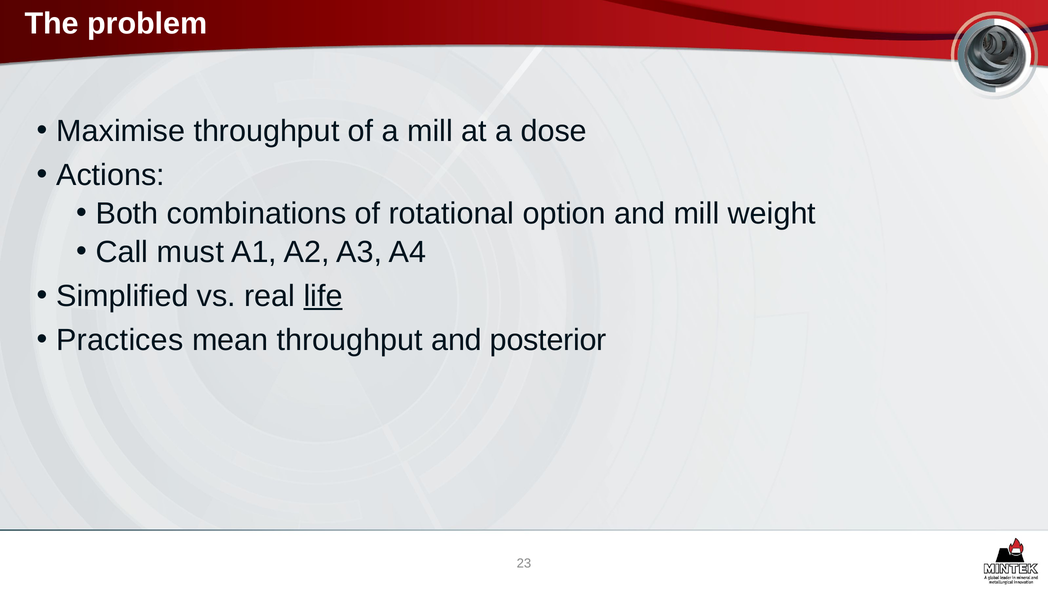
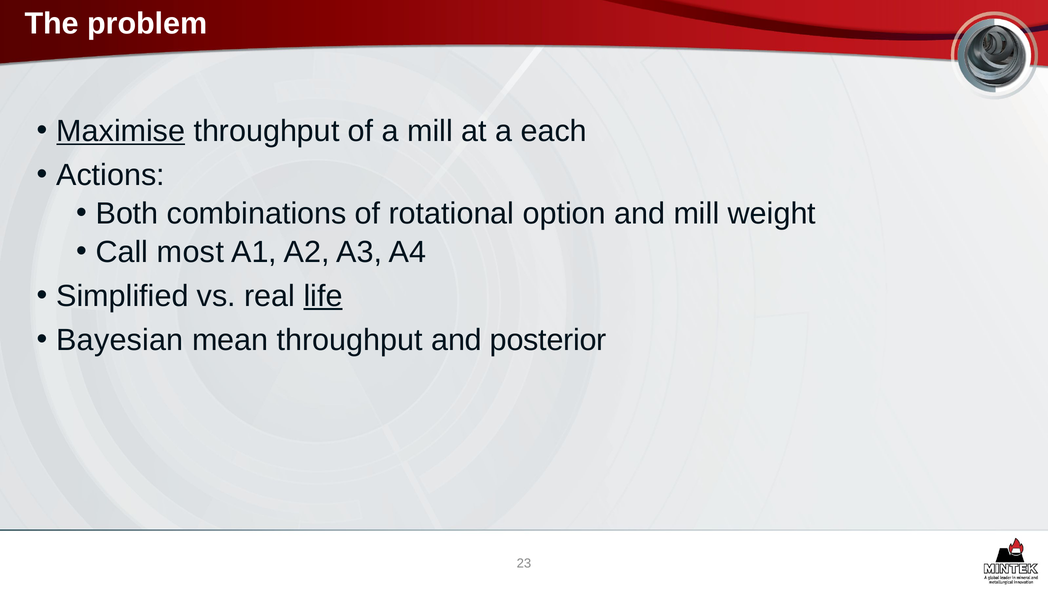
Maximise underline: none -> present (121, 131)
dose: dose -> each (554, 131)
must: must -> most (190, 252)
Practices: Practices -> Bayesian (120, 340)
